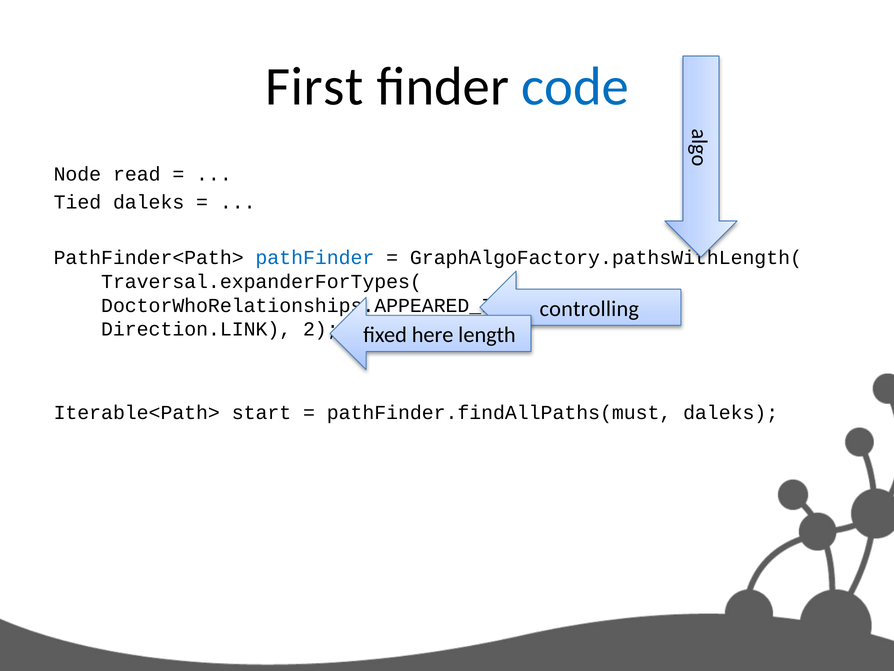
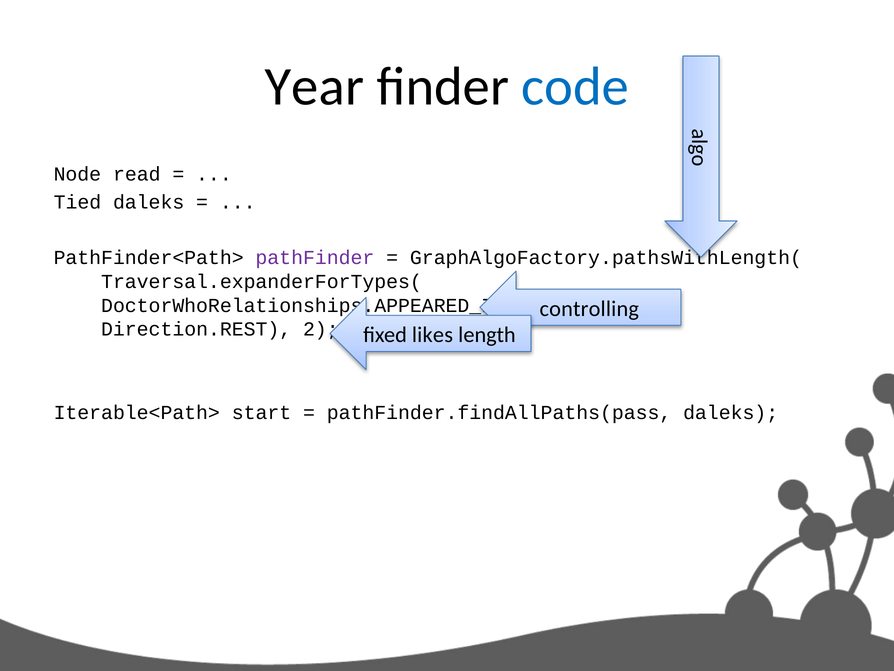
First: First -> Year (314, 87)
pathFinder colour: blue -> purple (315, 258)
Direction.LINK: Direction.LINK -> Direction.REST (196, 329)
here: here -> likes (432, 335)
pathFinder.findAllPaths(must: pathFinder.findAllPaths(must -> pathFinder.findAllPaths(pass (499, 413)
